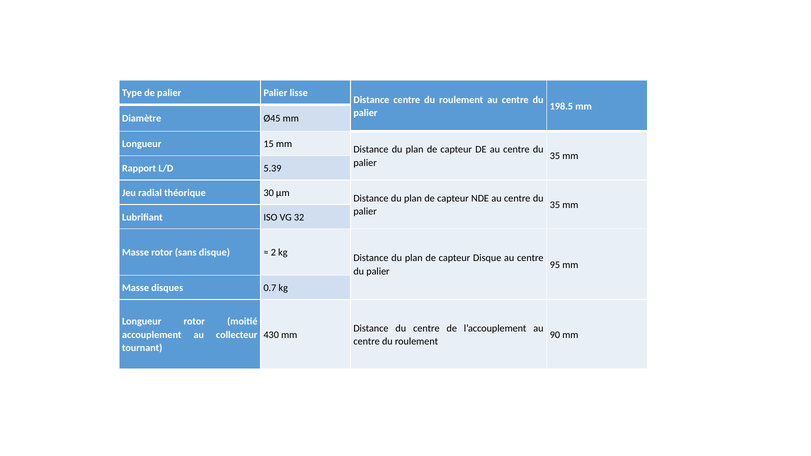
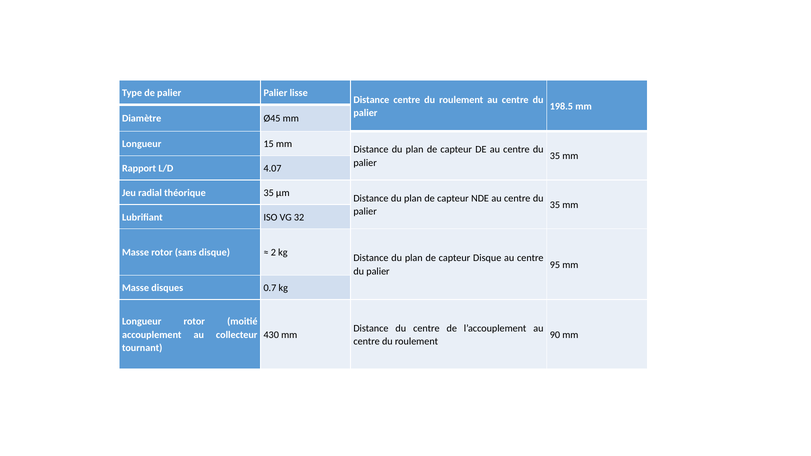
5.39: 5.39 -> 4.07 (272, 168)
théorique 30: 30 -> 35 (269, 193)
